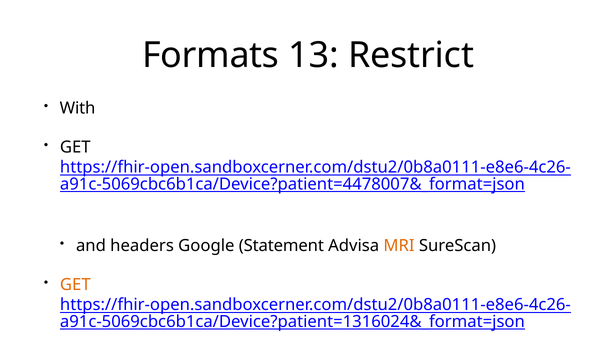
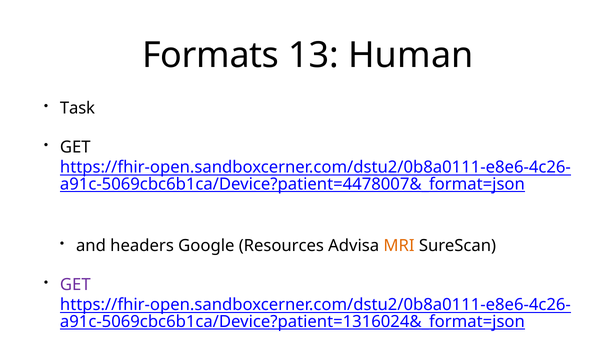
Restrict: Restrict -> Human (411, 55)
With: With -> Task (77, 108)
Statement: Statement -> Resources (281, 245)
GET colour: orange -> purple (75, 284)
